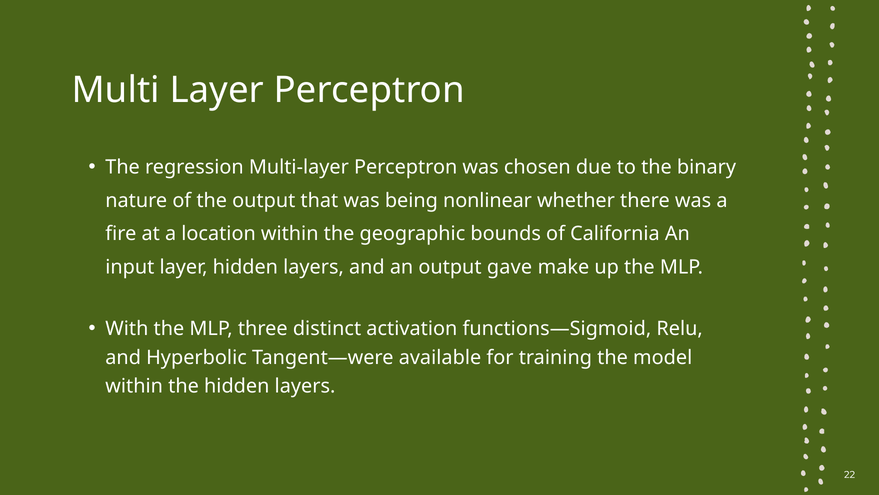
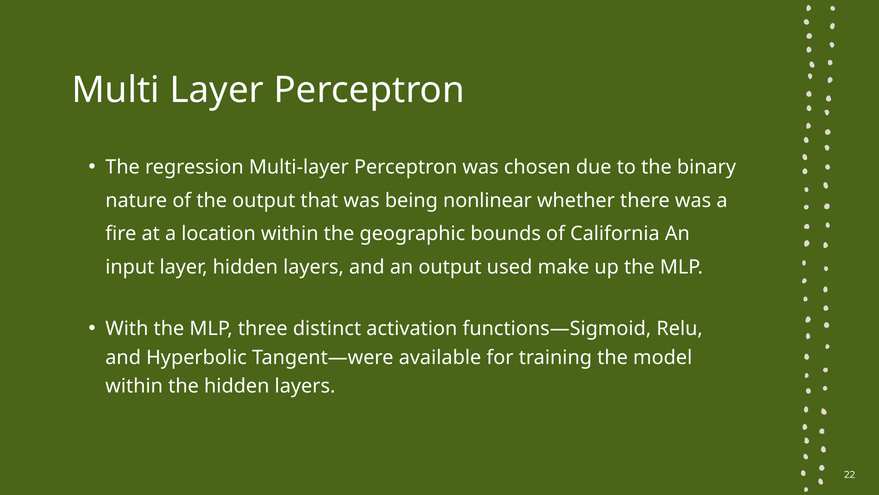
gave: gave -> used (510, 267)
